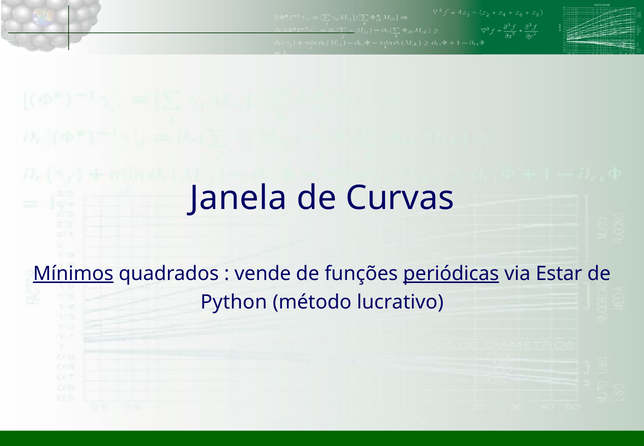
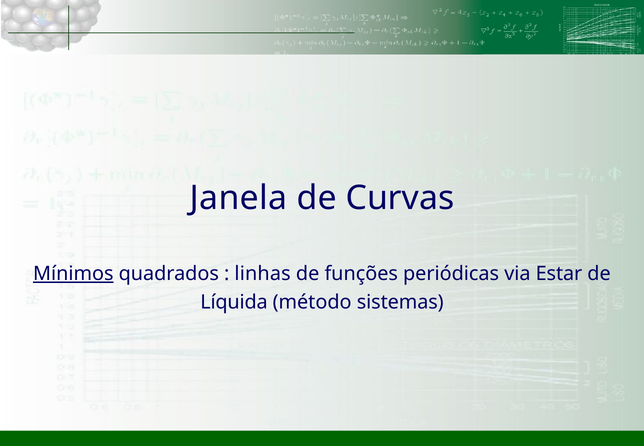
vende: vende -> linhas (263, 274)
periódicas underline: present -> none (451, 274)
Python: Python -> Líquida (234, 302)
lucrativo: lucrativo -> sistemas (400, 302)
